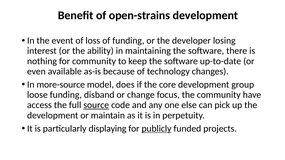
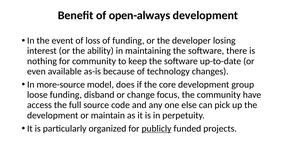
open-strains: open-strains -> open-always (140, 15)
source underline: present -> none (96, 105)
displaying: displaying -> organized (107, 129)
